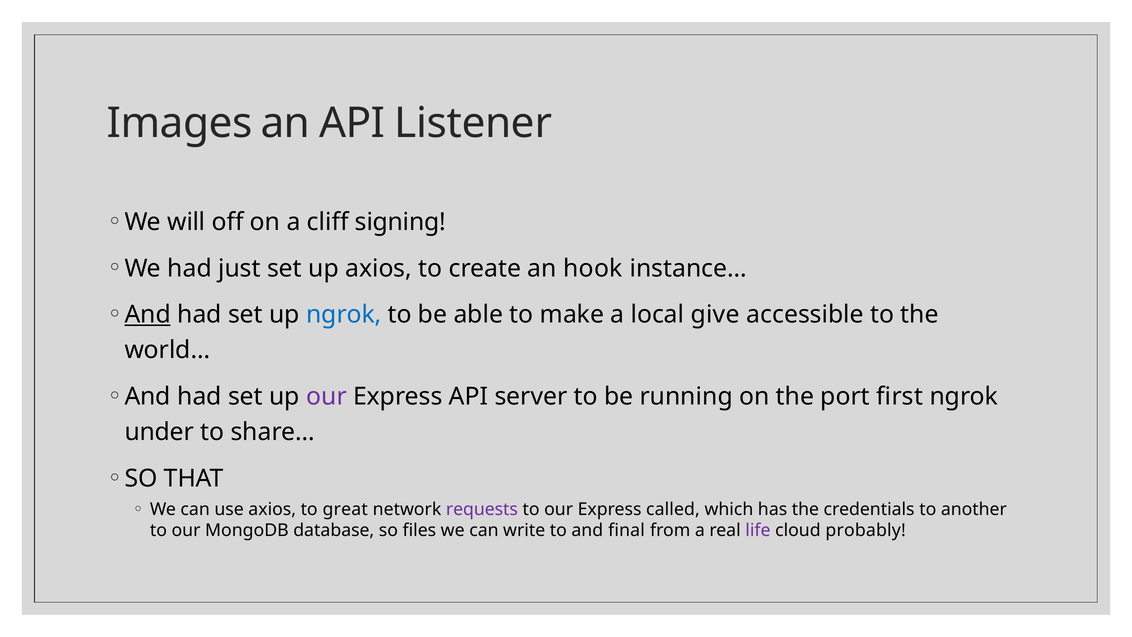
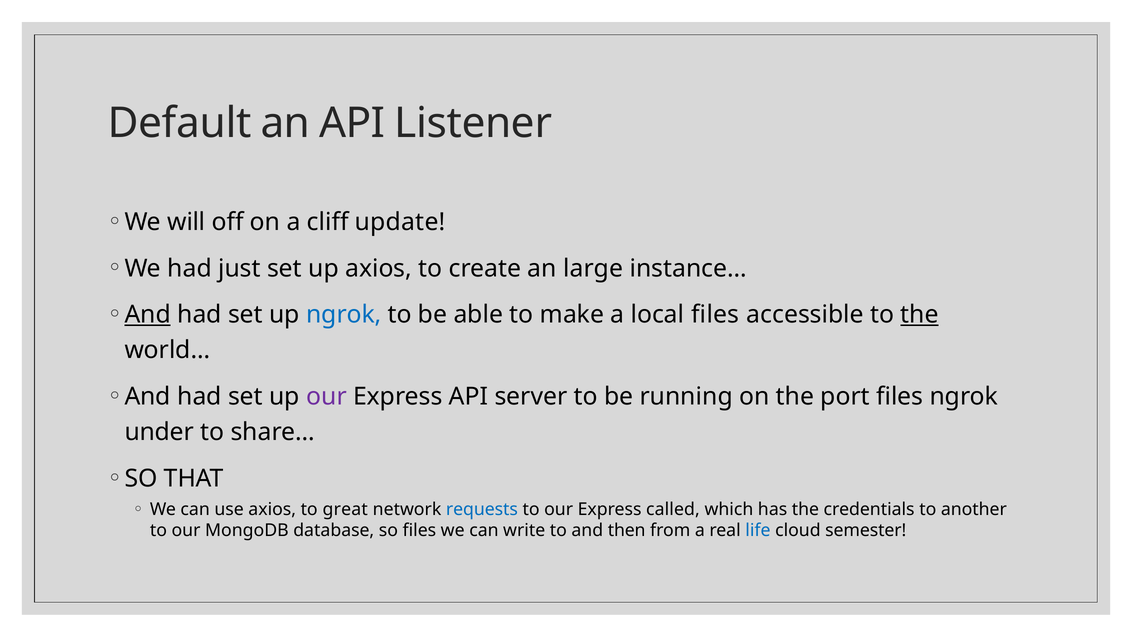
Images: Images -> Default (180, 123)
signing: signing -> update (400, 222)
hook: hook -> large (593, 268)
local give: give -> files (715, 315)
the underline: none -> present (919, 315)
port first: first -> files (900, 396)
requests colour: purple -> blue (482, 509)
final: final -> then (627, 530)
life colour: purple -> blue (758, 530)
probably: probably -> semester (866, 530)
